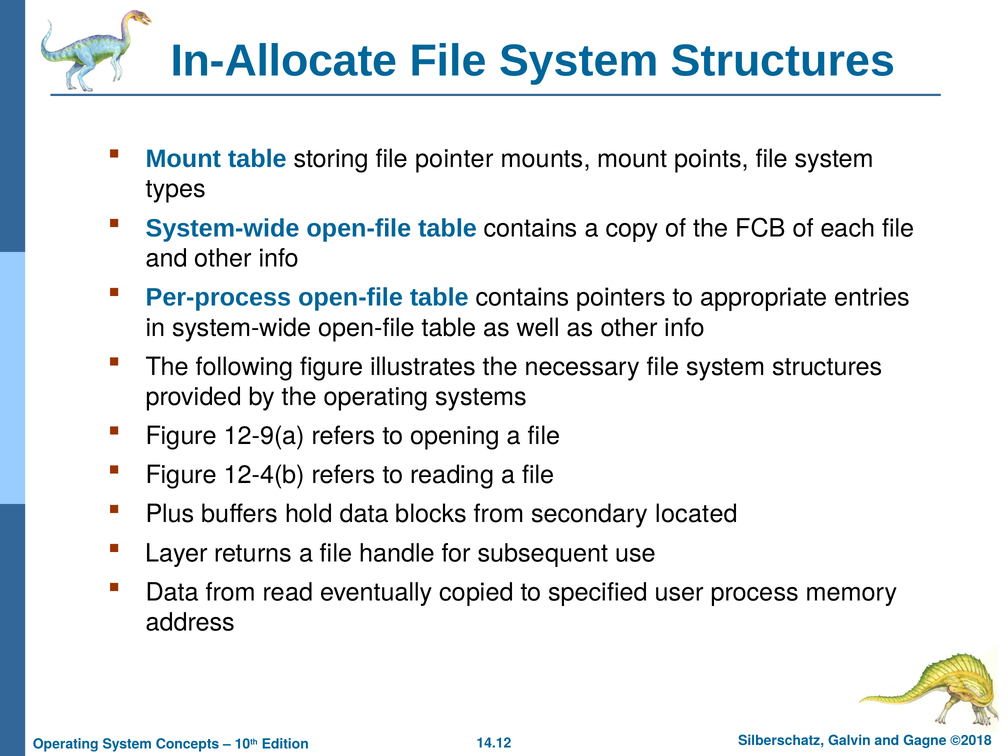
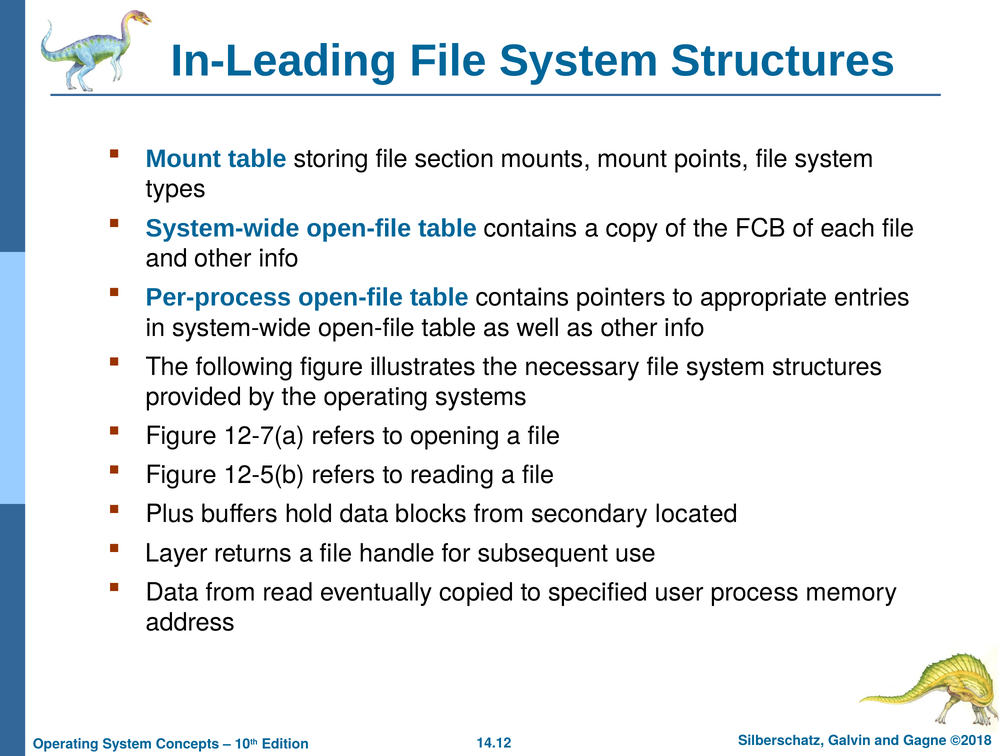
In-Allocate: In-Allocate -> In-Leading (284, 61)
pointer: pointer -> section (454, 159)
12-9(a: 12-9(a -> 12-7(a (264, 436)
12-4(b: 12-4(b -> 12-5(b (264, 475)
